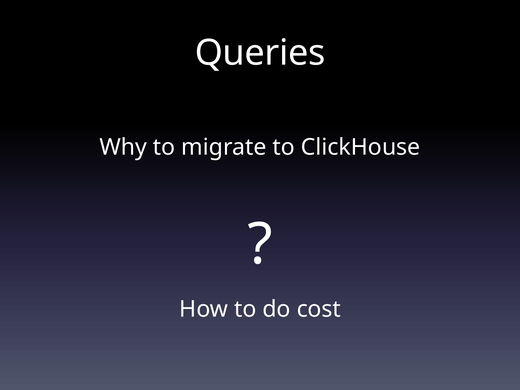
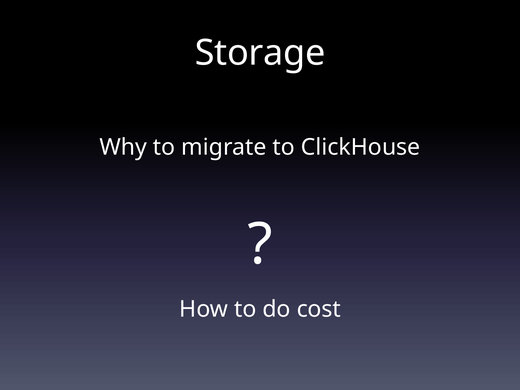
Queries: Queries -> Storage (260, 53)
